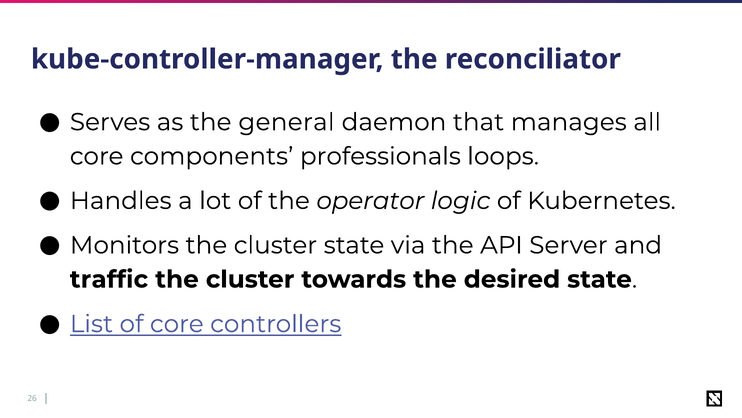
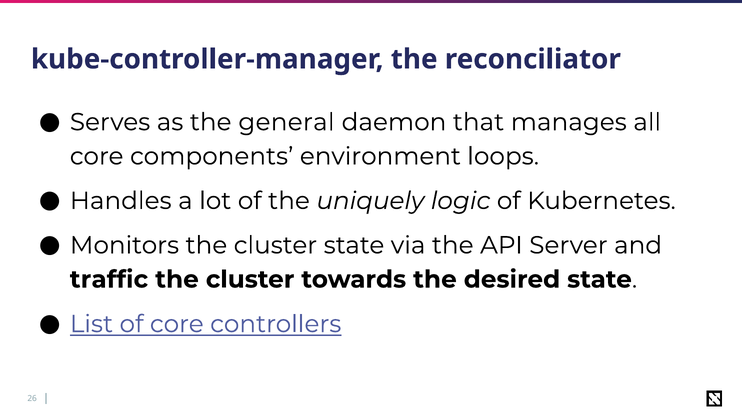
professionals: professionals -> environment (380, 156)
operator: operator -> uniquely (370, 201)
